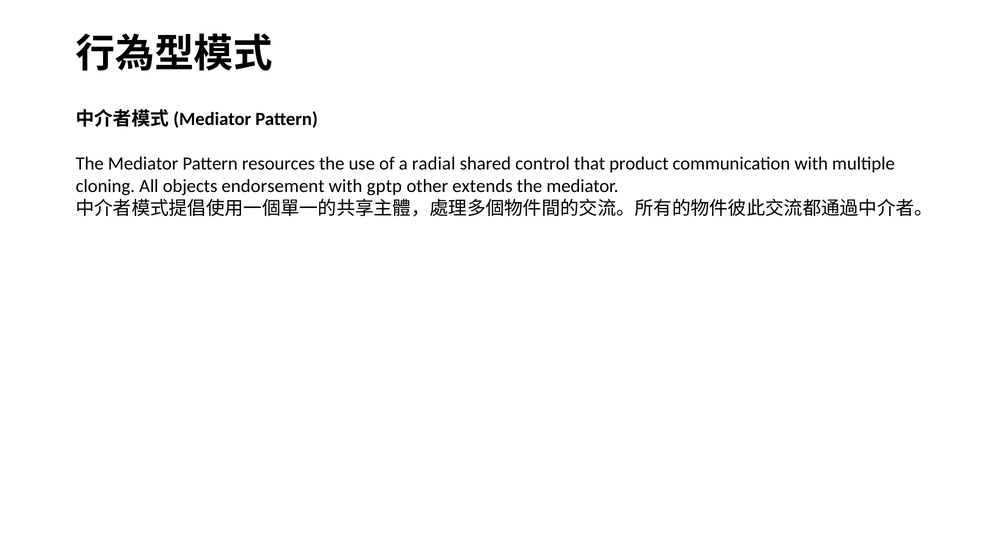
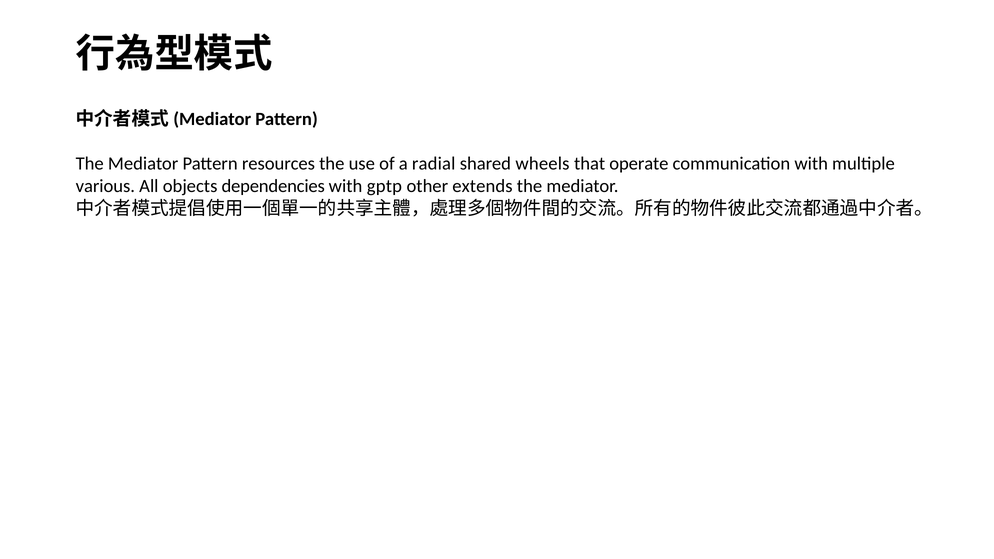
control: control -> wheels (542, 164)
product: product -> operate (639, 164)
cloning: cloning -> various (105, 186)
endorsement: endorsement -> dependencies (273, 186)
